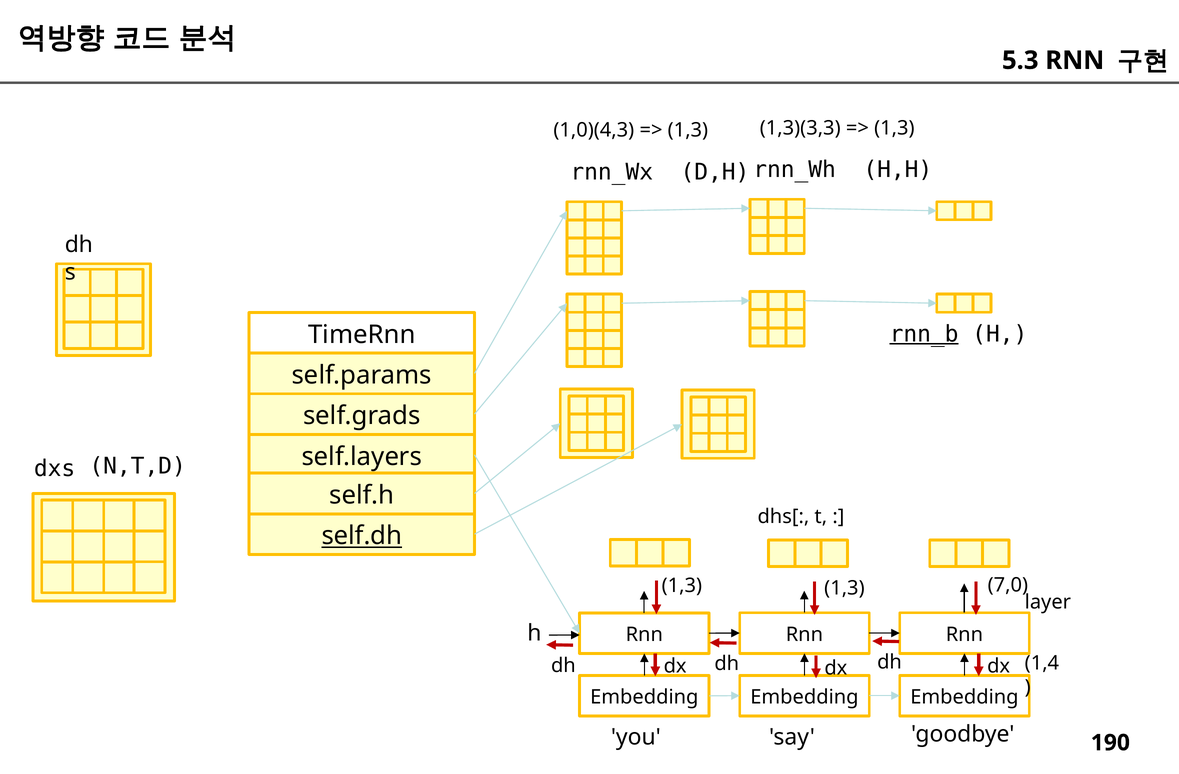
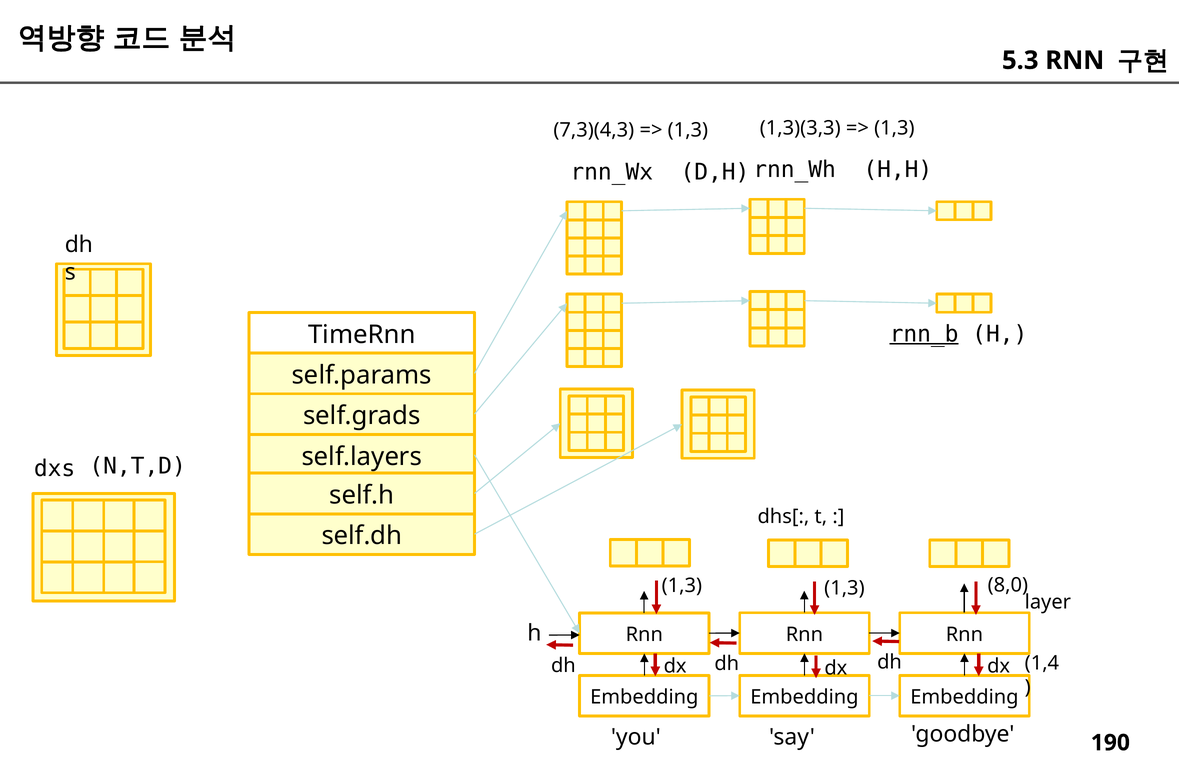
1,0)(4,3: 1,0)(4,3 -> 7,3)(4,3 (594, 130)
self.dh underline: present -> none (362, 536)
7,0: 7,0 -> 8,0 (1008, 585)
